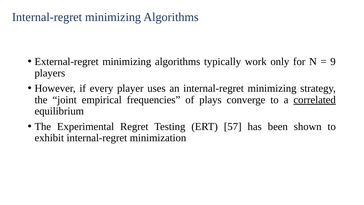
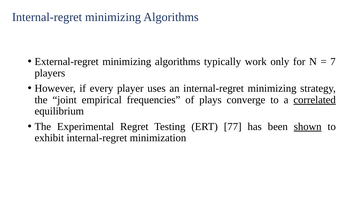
9: 9 -> 7 (333, 62)
57: 57 -> 77 (233, 126)
shown underline: none -> present (308, 126)
